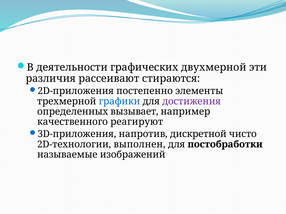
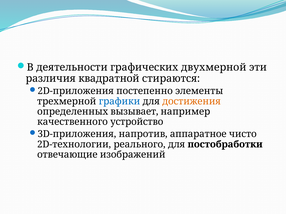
рассеивают: рассеивают -> квадратной (109, 79)
достижения colour: purple -> orange (192, 102)
реагируют: реагируют -> устройство (137, 122)
дискретной: дискретной -> аппаратное (198, 134)
выполнен: выполнен -> реального (139, 145)
называемые: называемые -> отвечающие (67, 155)
